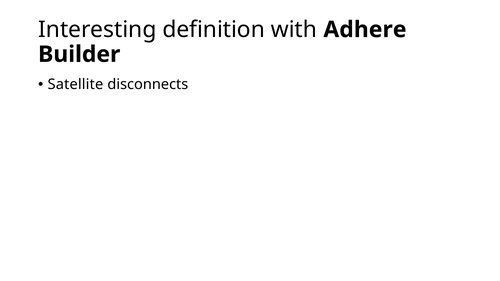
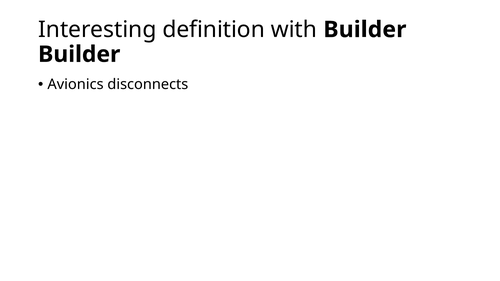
with Adhere: Adhere -> Builder (365, 30)
Satellite: Satellite -> Avionics (76, 85)
